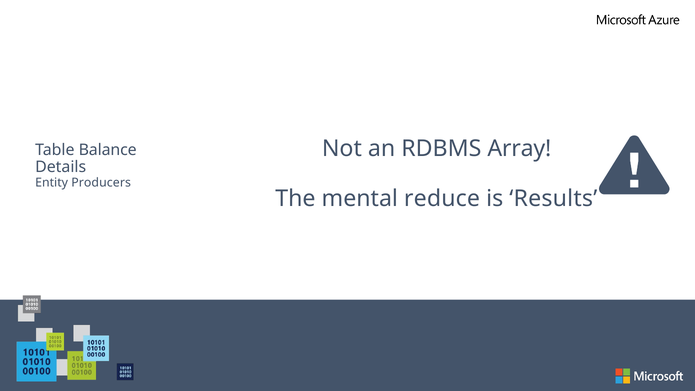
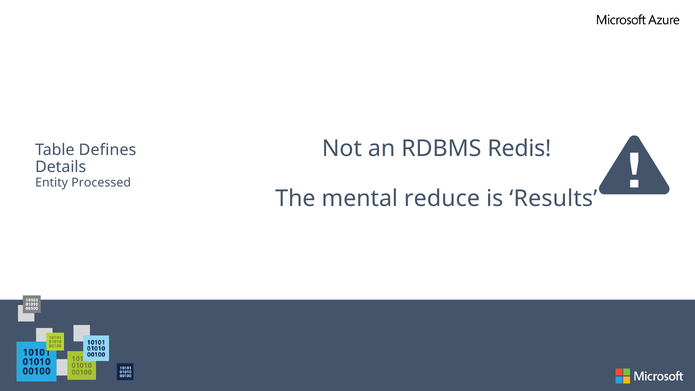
Array: Array -> Redis (519, 148)
Balance: Balance -> Defines (108, 150)
Producers: Producers -> Processed (101, 182)
